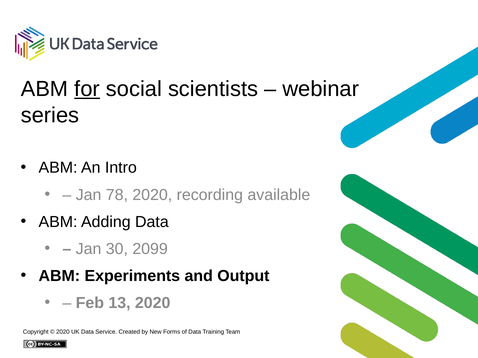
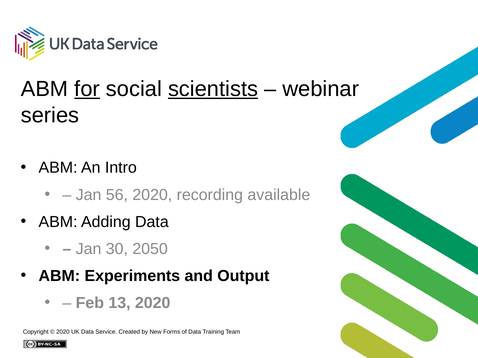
scientists underline: none -> present (213, 89)
78: 78 -> 56 (117, 195)
2099: 2099 -> 2050 (150, 249)
